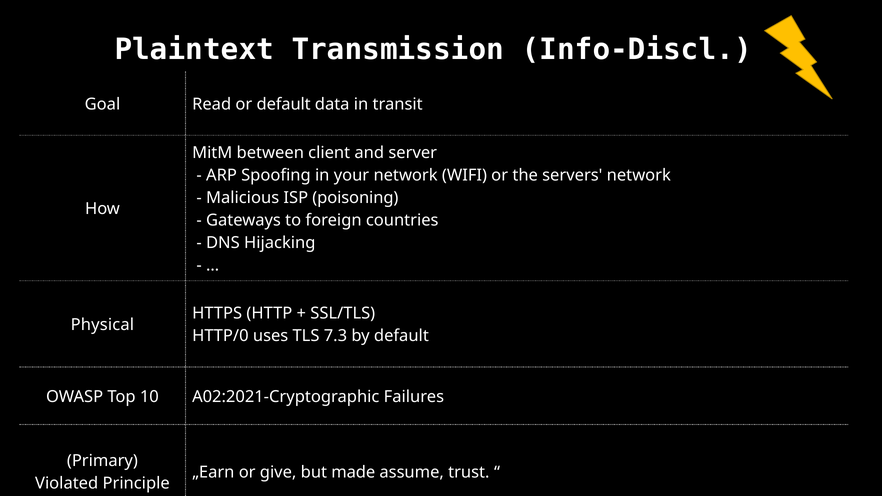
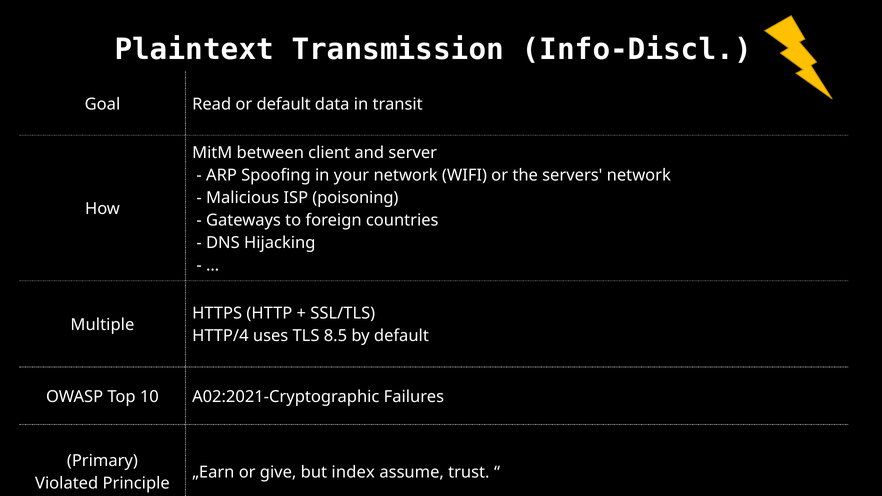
Physical: Physical -> Multiple (102, 325)
HTTP/0: HTTP/0 -> HTTP/4 (220, 336)
7.3: 7.3 -> 8.5 (335, 336)
made: made -> index (353, 472)
